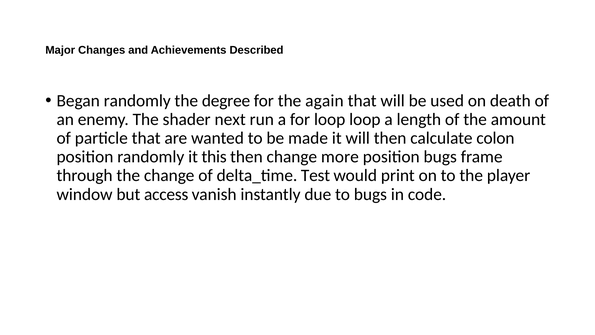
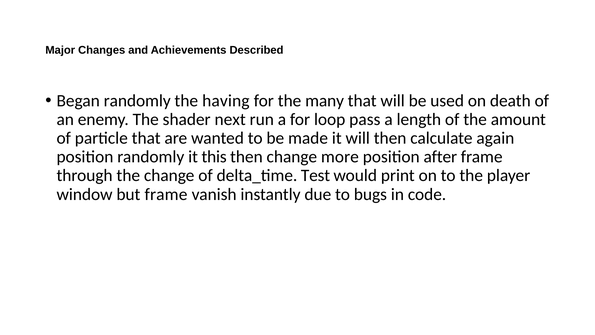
degree: degree -> having (226, 101)
again: again -> many (325, 101)
loop loop: loop -> pass (365, 119)
colon: colon -> again (495, 138)
position bugs: bugs -> after (440, 157)
but access: access -> frame (166, 194)
